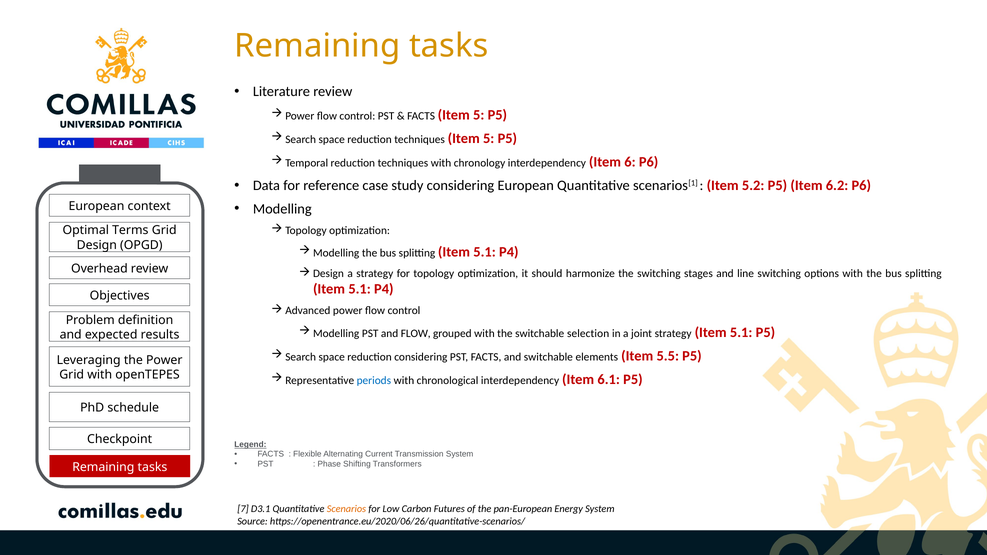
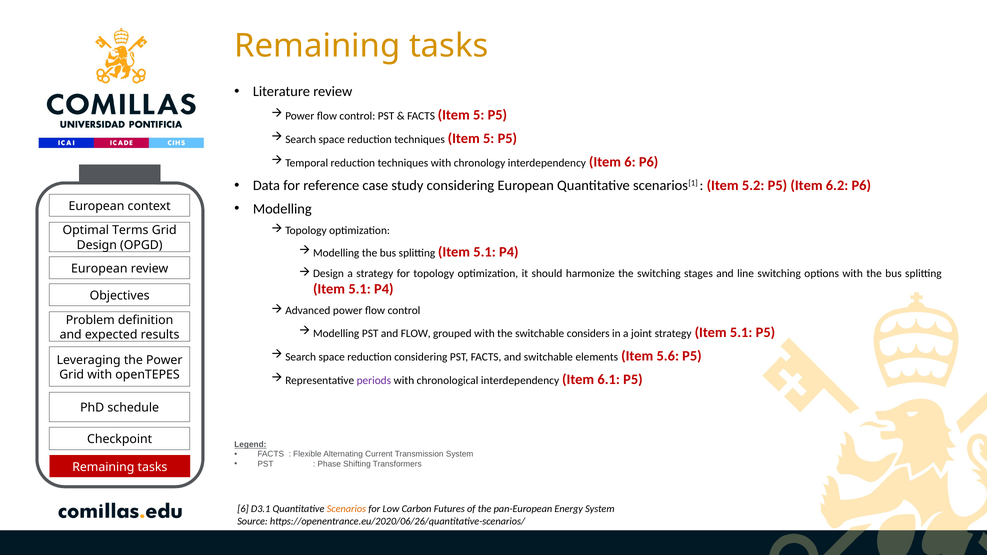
Overhead: Overhead -> European (99, 269)
selection: selection -> considers (588, 334)
5.5: 5.5 -> 5.6 (668, 356)
periods colour: blue -> purple (374, 380)
7: 7 -> 6 (243, 509)
